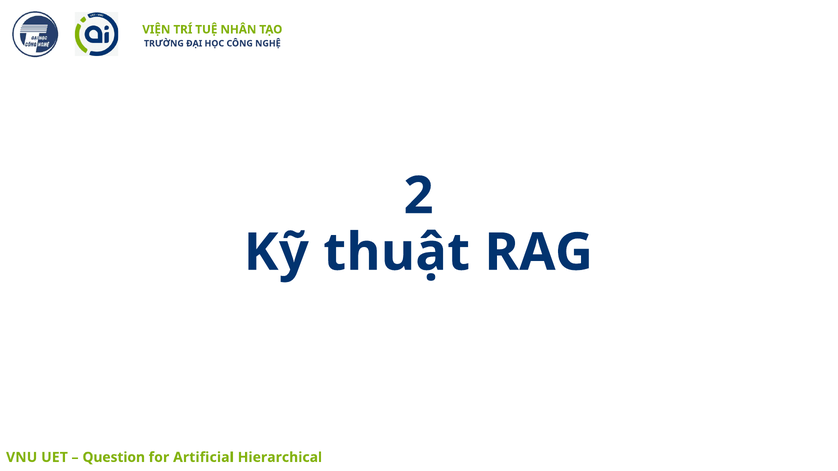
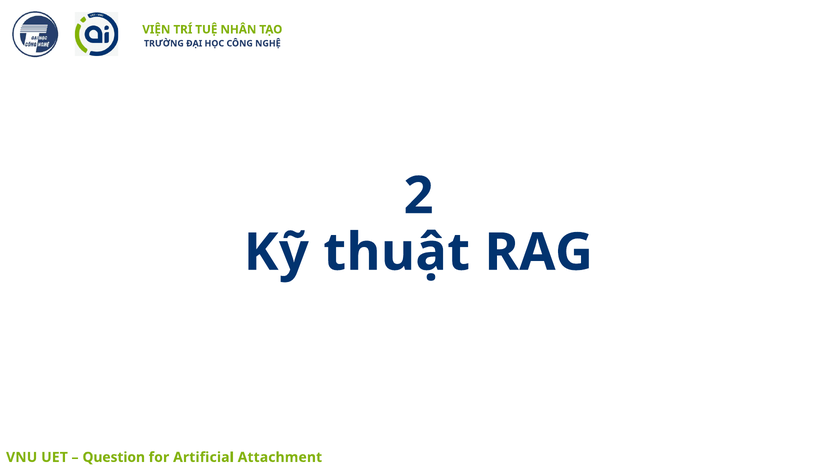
Hierarchical: Hierarchical -> Attachment (280, 458)
